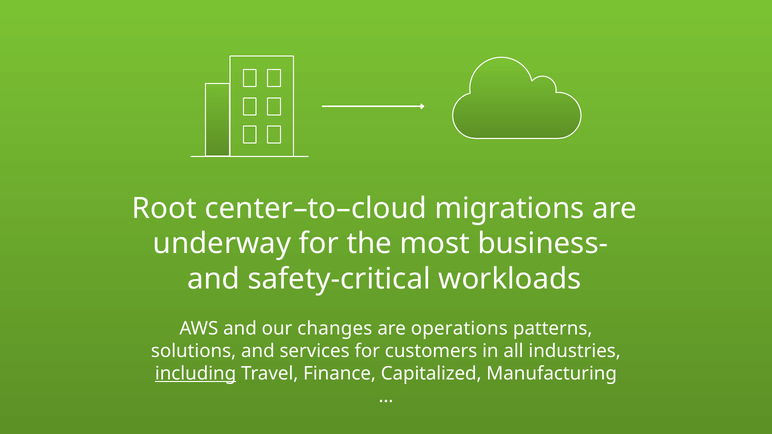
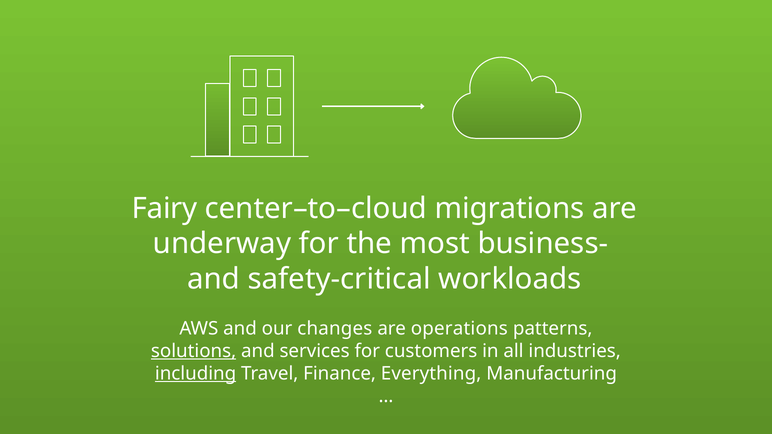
Root: Root -> Fairy (165, 208)
solutions underline: none -> present (194, 351)
Capitalized: Capitalized -> Everything (431, 374)
